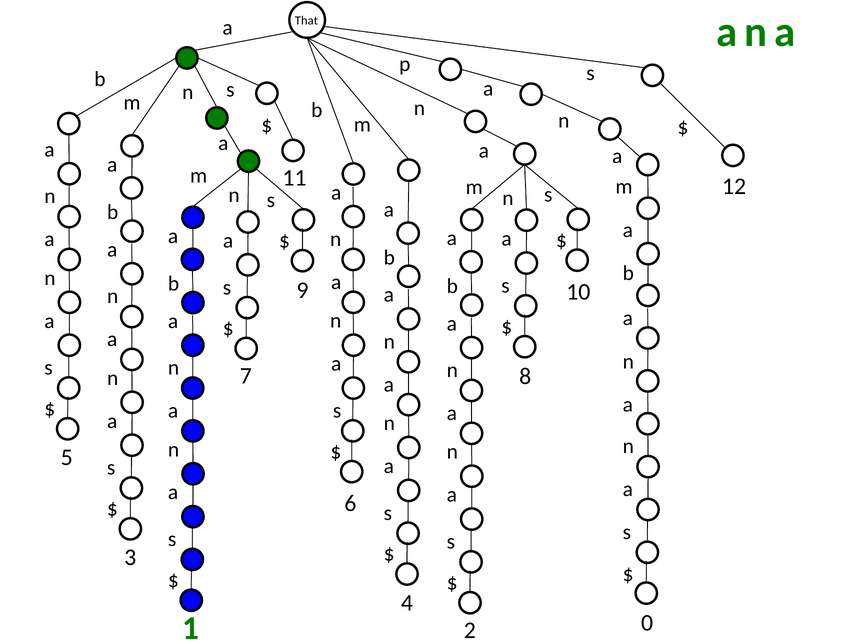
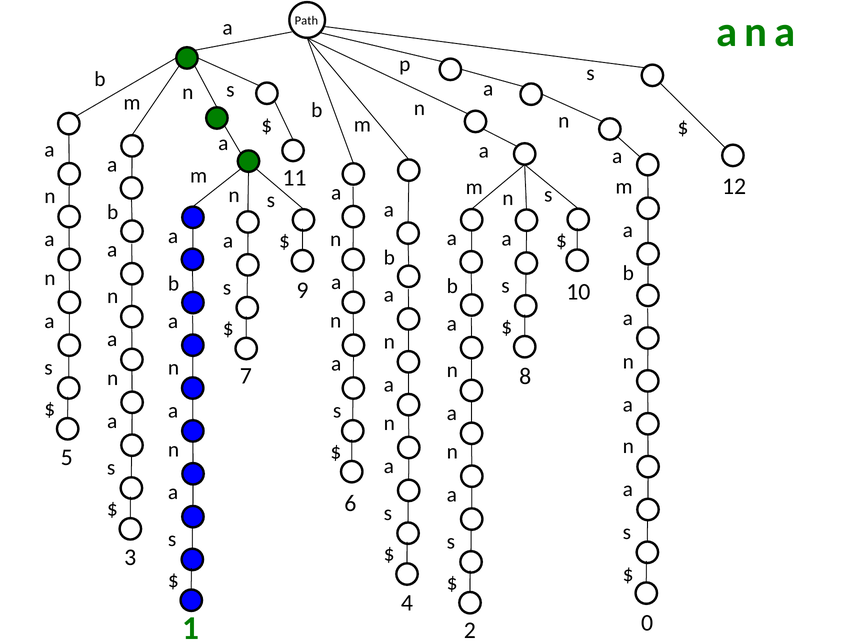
That: That -> Path (306, 21)
